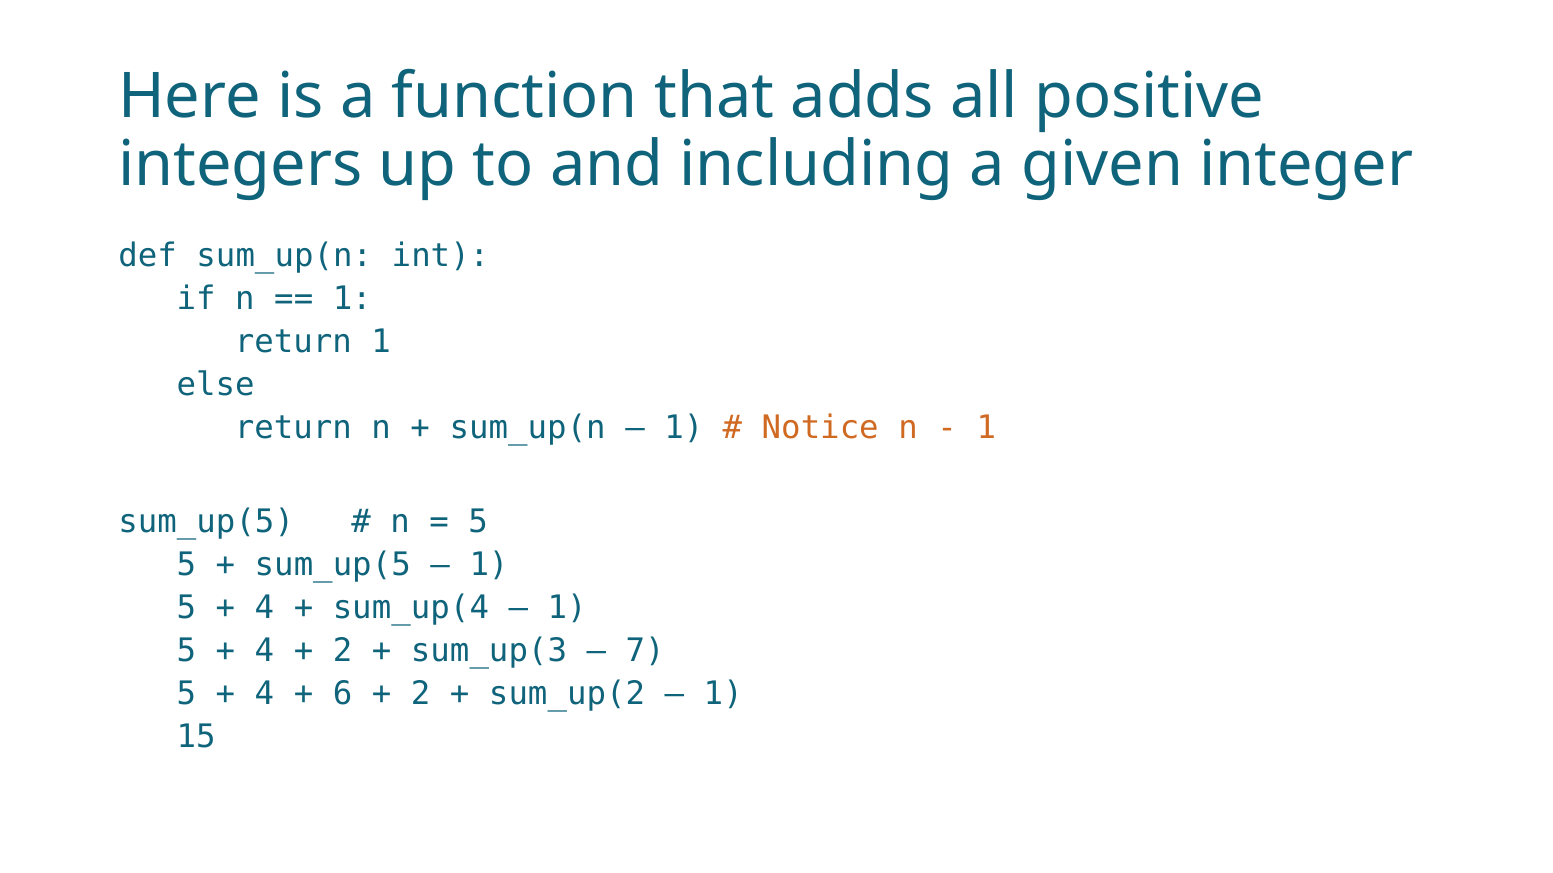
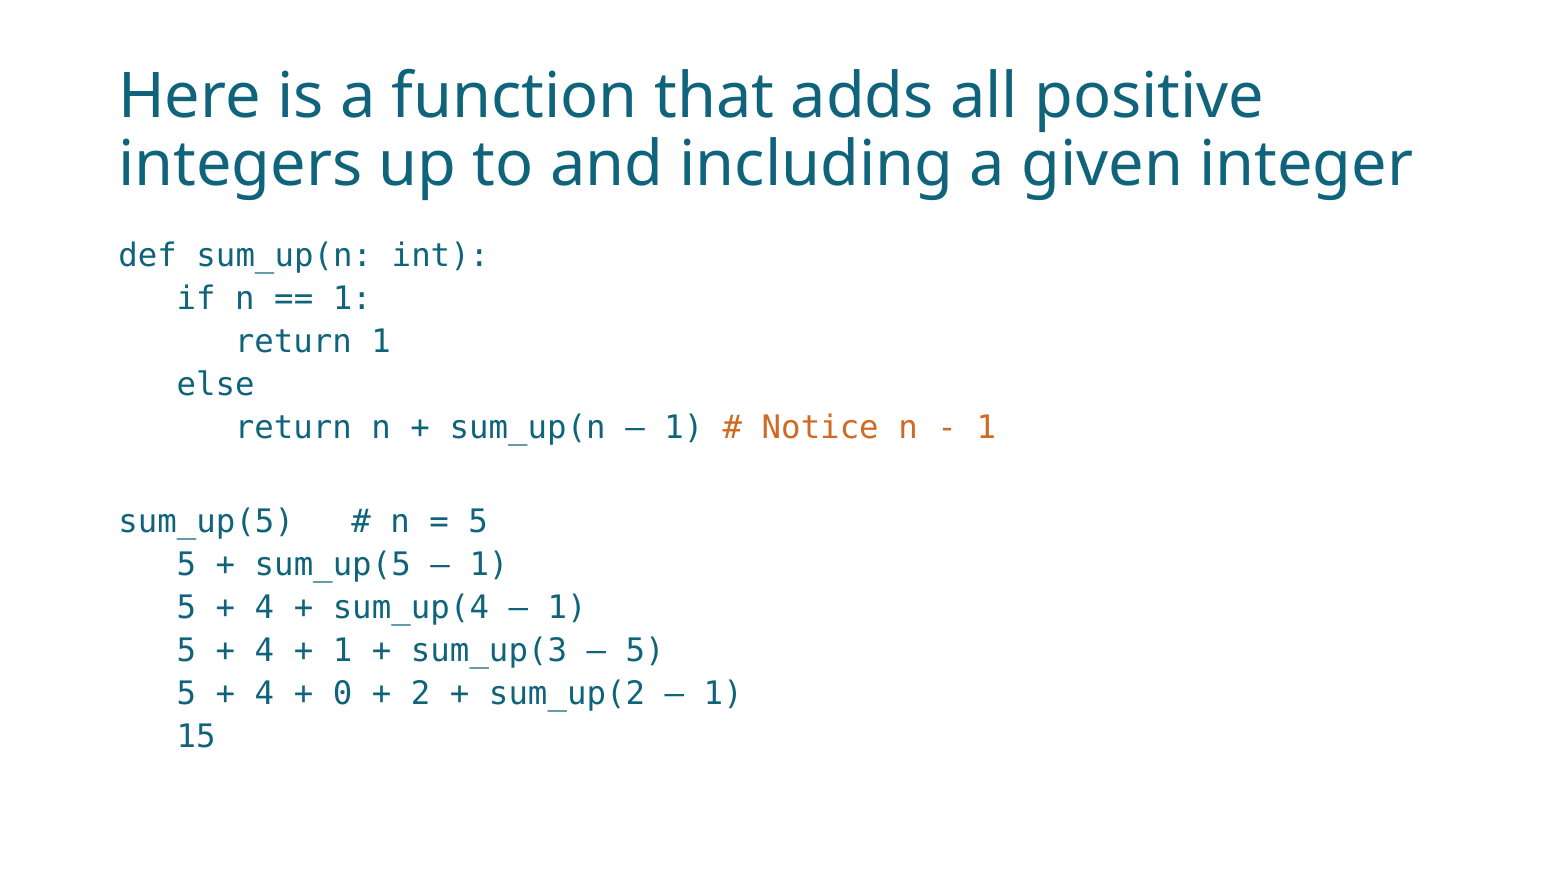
2: 2 -> 1 (343, 651)
7: 7 -> 5 (645, 651)
6: 6 -> 0 (343, 694)
